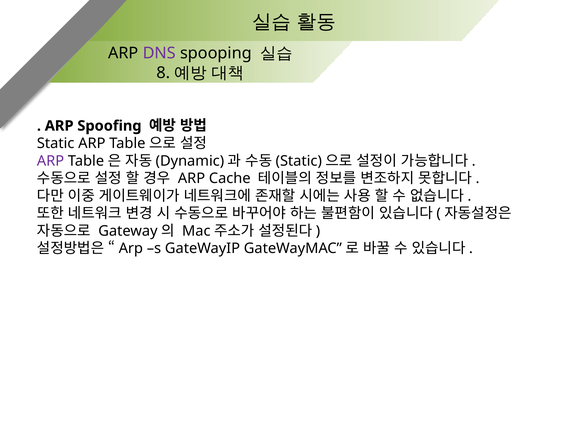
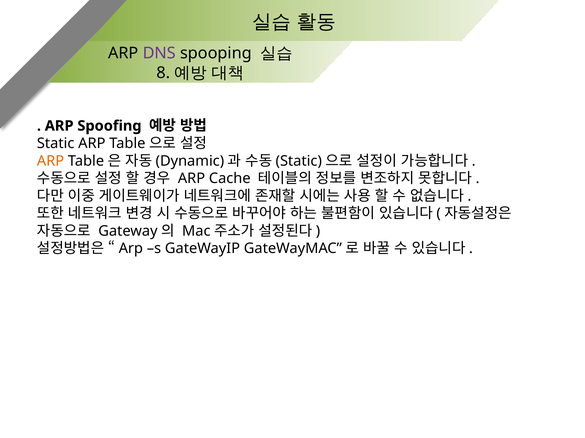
ARP colour: purple -> orange (51, 161)
